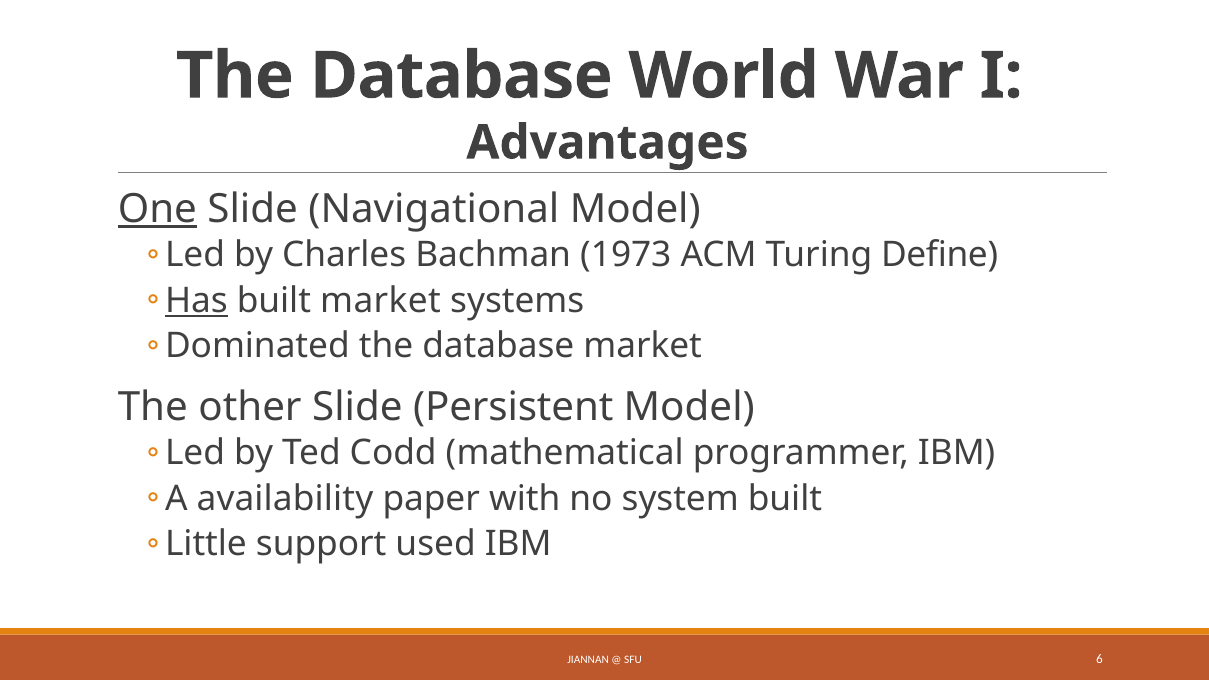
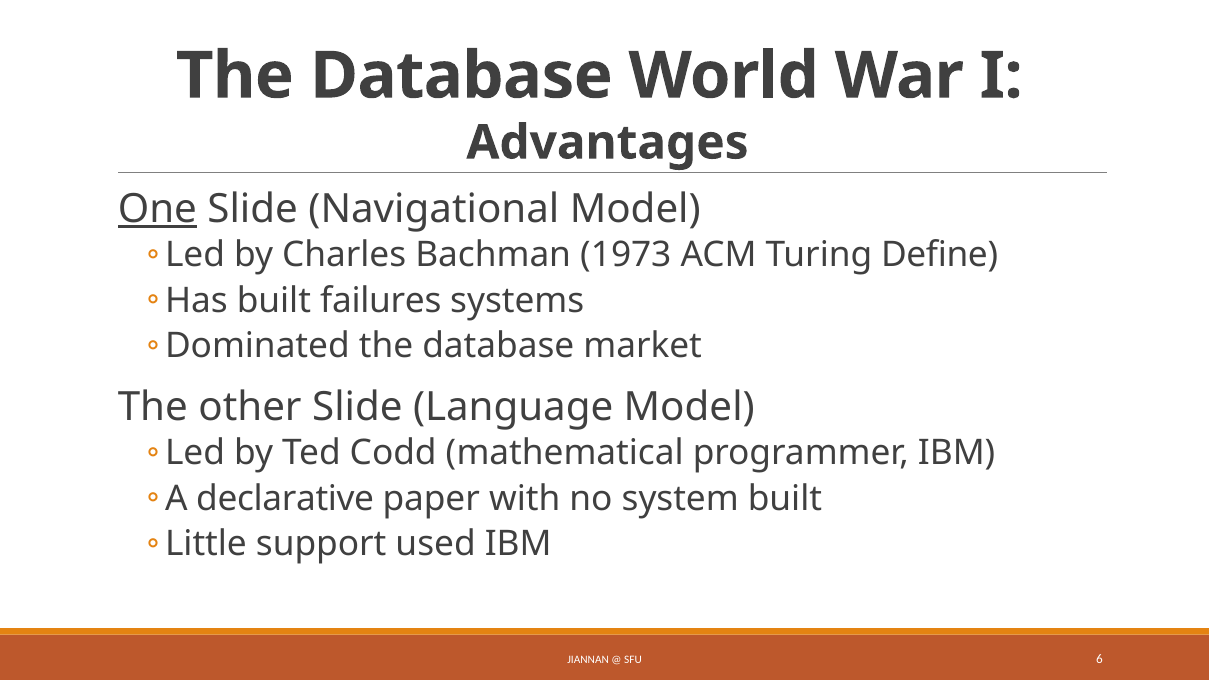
Has underline: present -> none (196, 301)
built market: market -> failures (381, 301)
Persistent: Persistent -> Language (513, 407)
availability: availability -> declarative (285, 498)
